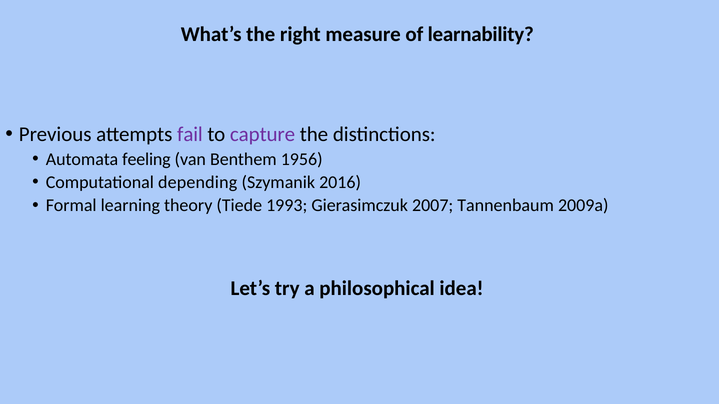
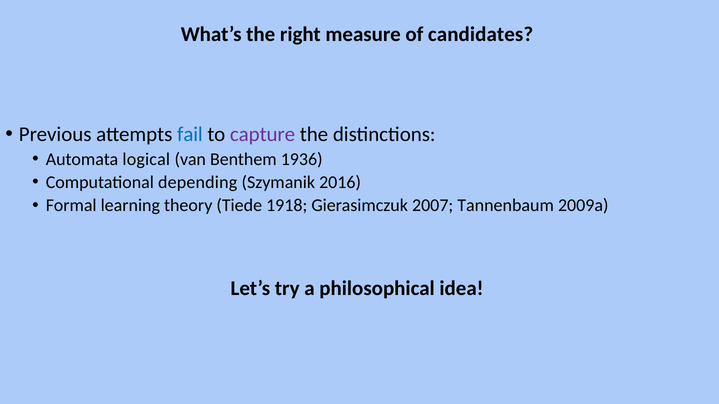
learnability: learnability -> candidates (481, 34)
fail colour: purple -> blue (190, 135)
feeling: feeling -> logical (146, 159)
1956: 1956 -> 1936 (302, 159)
1993: 1993 -> 1918 (287, 206)
